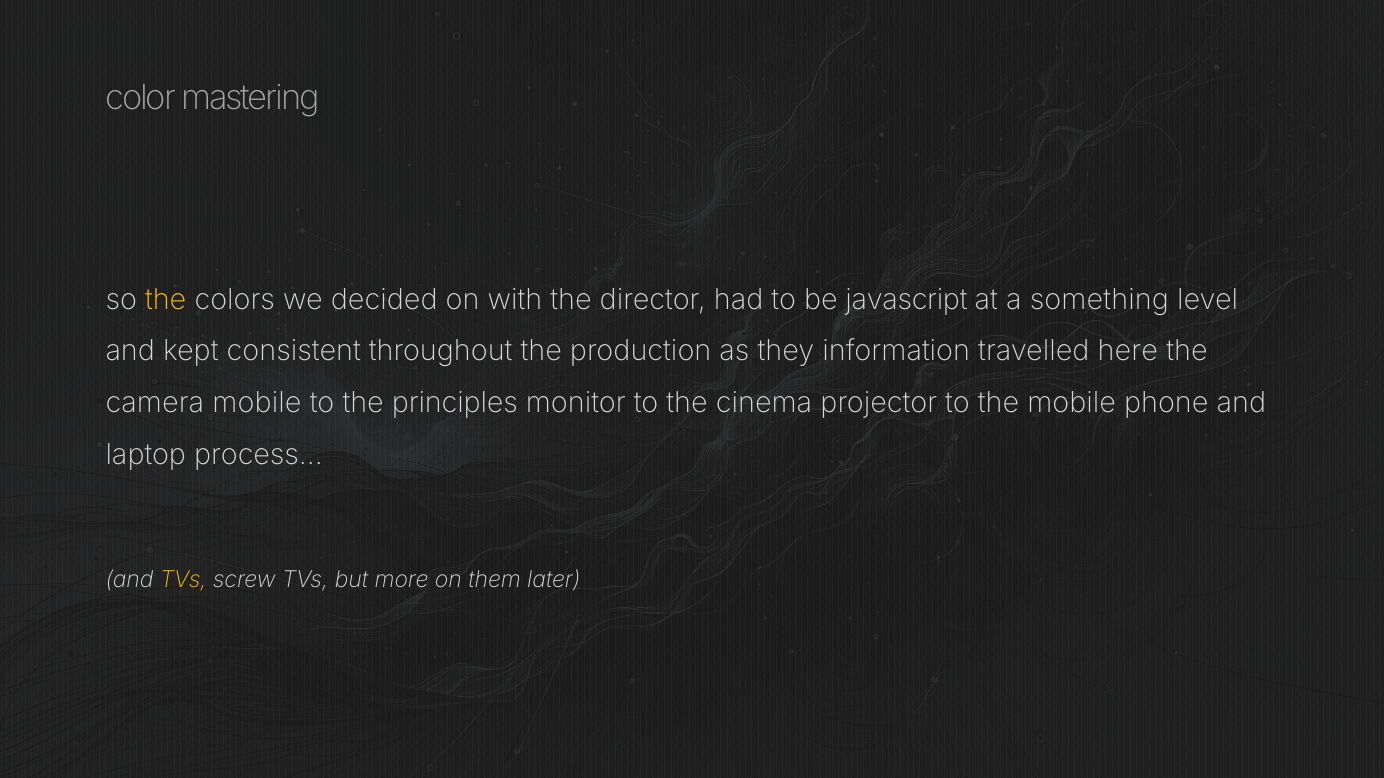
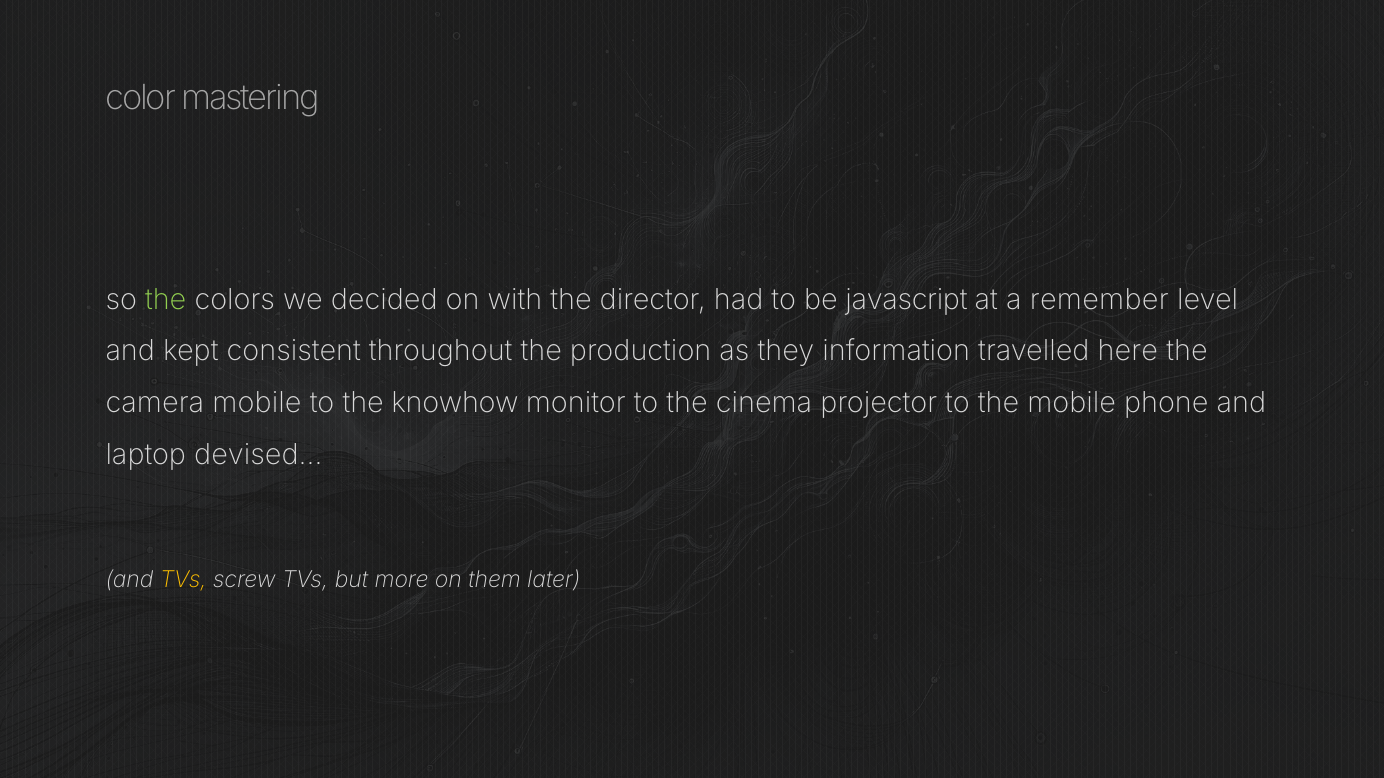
the colour: yellow -> light green (166, 300)
something: something -> remember (1099, 300)
principles: principles -> knowhow (455, 404)
process…: process… -> devised… (258, 455)
